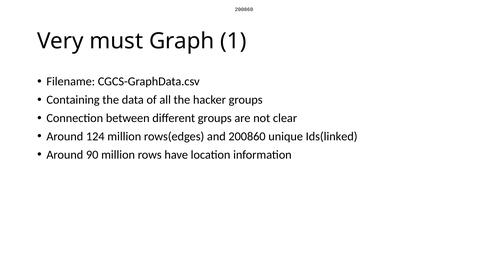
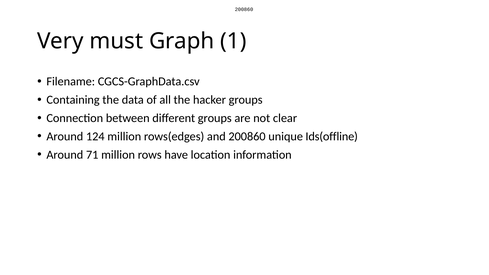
Ids(linked: Ids(linked -> Ids(offline (332, 136)
90: 90 -> 71 (92, 155)
